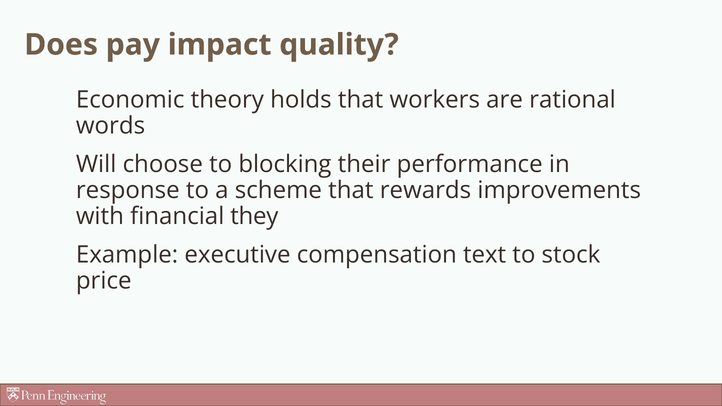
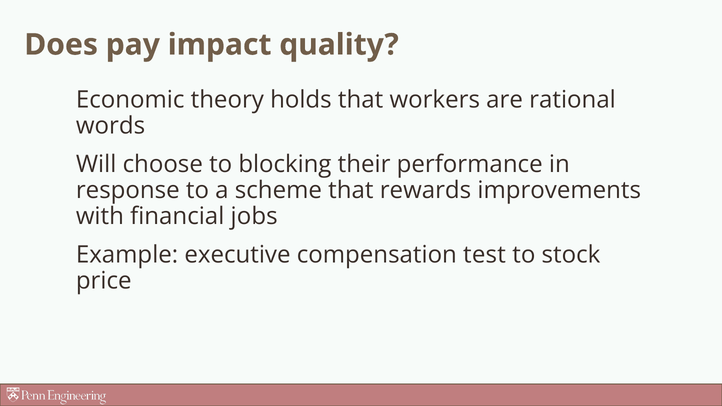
they: they -> jobs (254, 216)
text: text -> test (484, 255)
